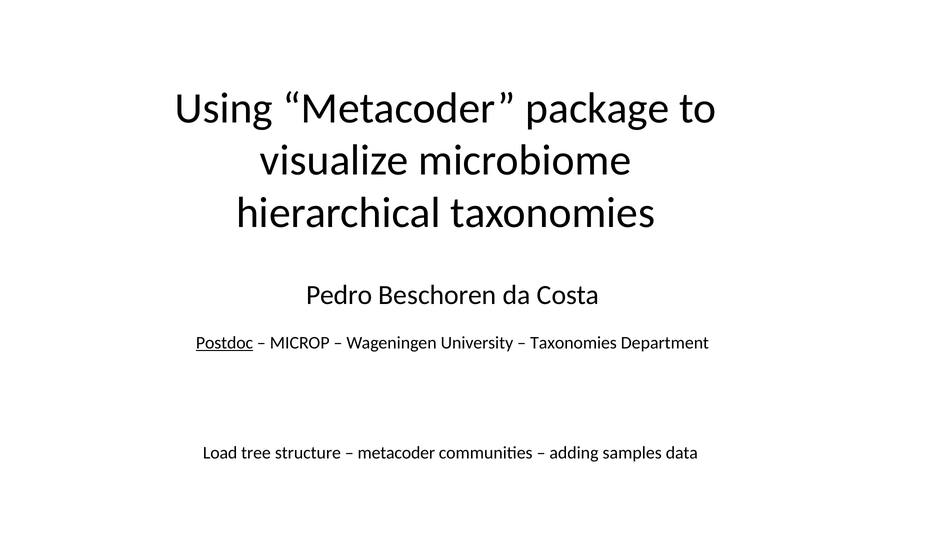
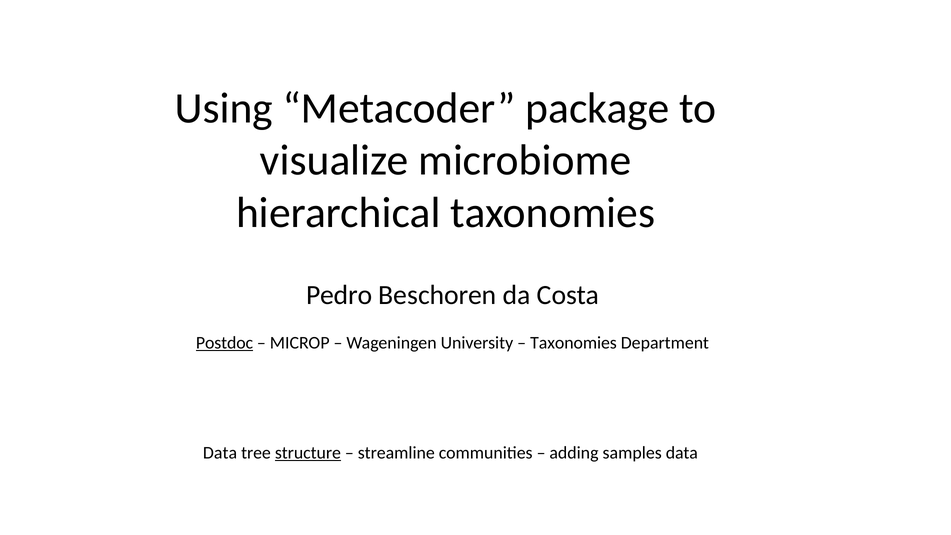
Load: Load -> Data (220, 453)
structure underline: none -> present (308, 453)
metacoder: metacoder -> streamline (396, 453)
